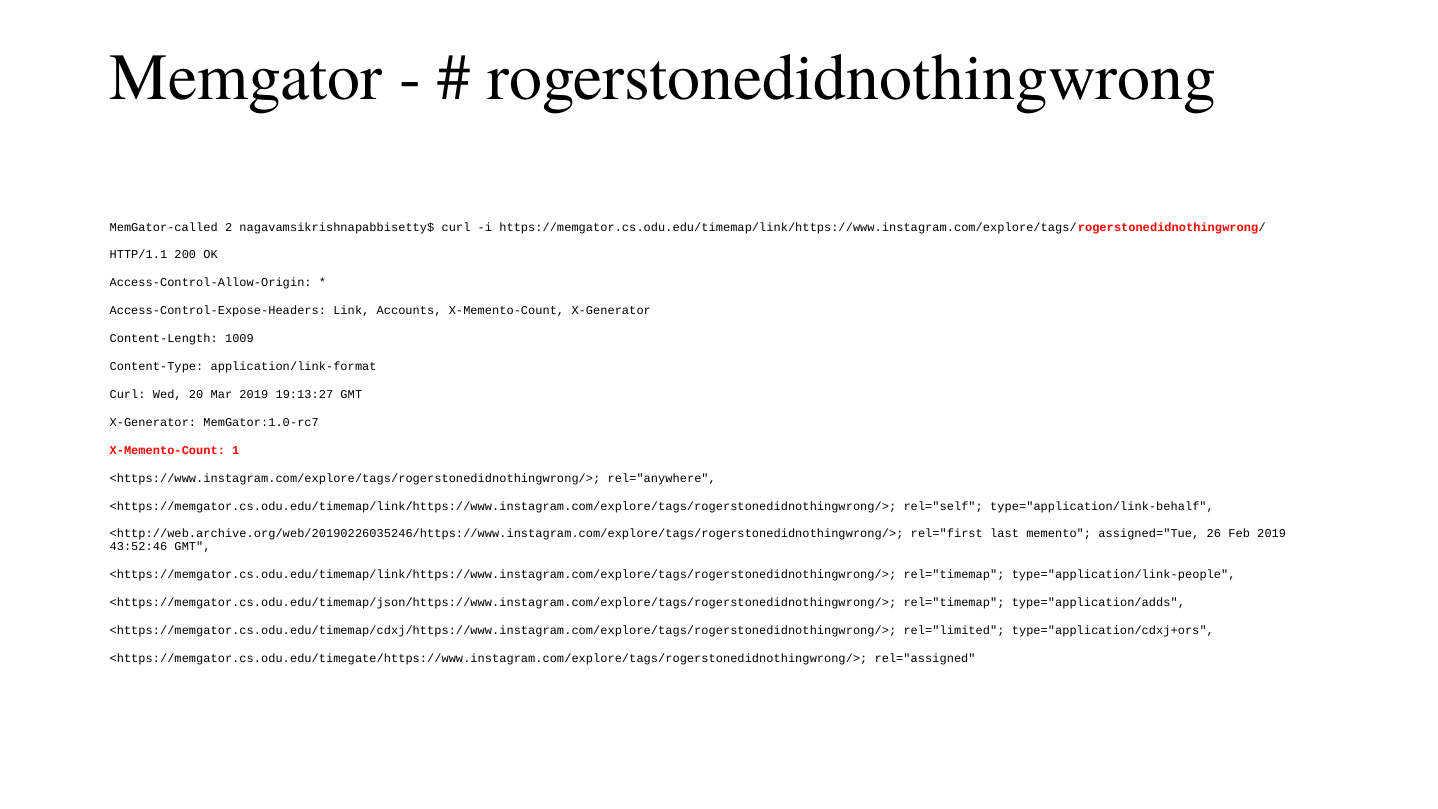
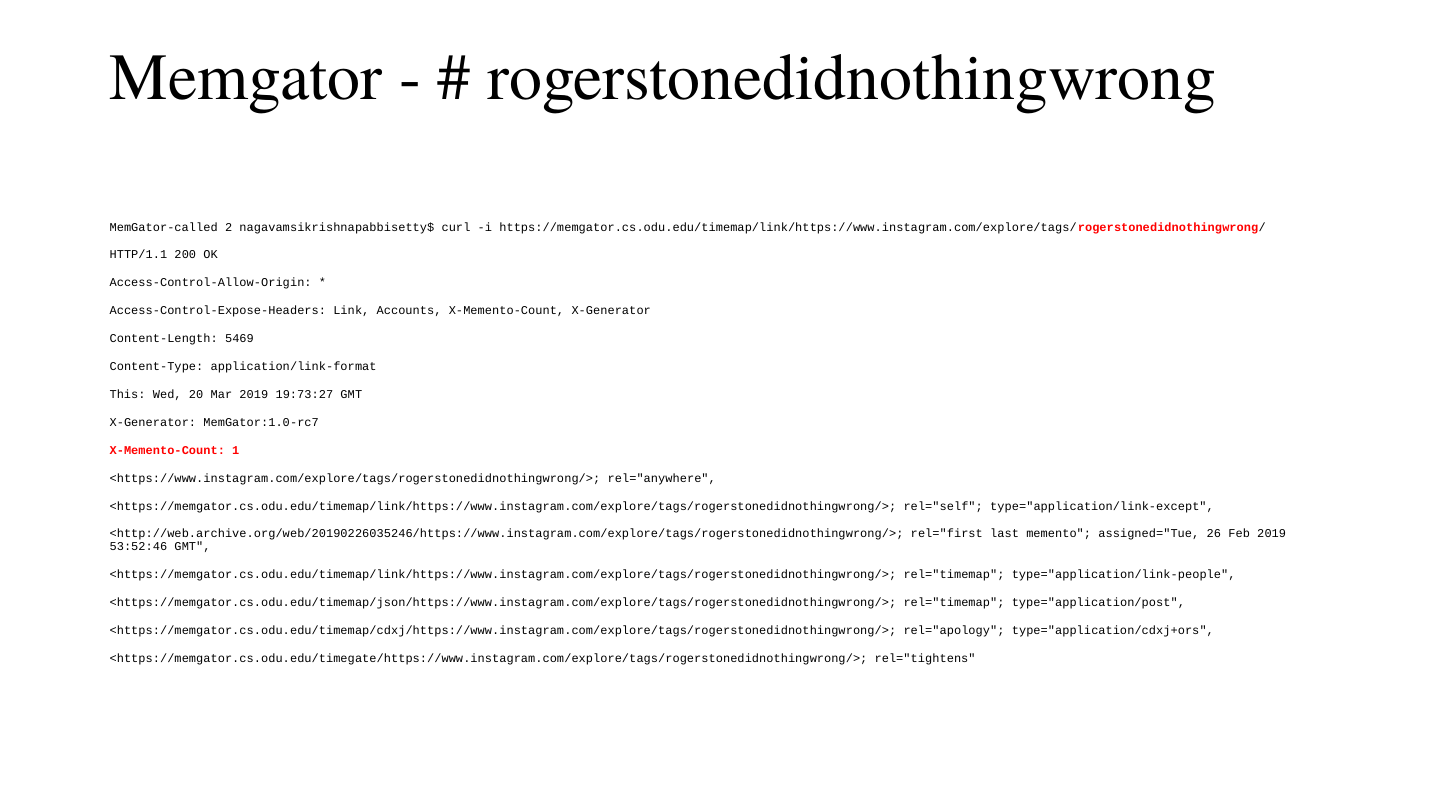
1009: 1009 -> 5469 (239, 339)
Curl: Curl -> This (128, 394)
19:13:27: 19:13:27 -> 19:73:27 (304, 394)
type="application/link-behalf: type="application/link-behalf -> type="application/link-except (1102, 506)
43:52:46: 43:52:46 -> 53:52:46 (138, 547)
type="application/adds: type="application/adds -> type="application/post (1098, 603)
rel="limited: rel="limited -> rel="apology (954, 631)
rel="assigned: rel="assigned -> rel="tightens (925, 658)
